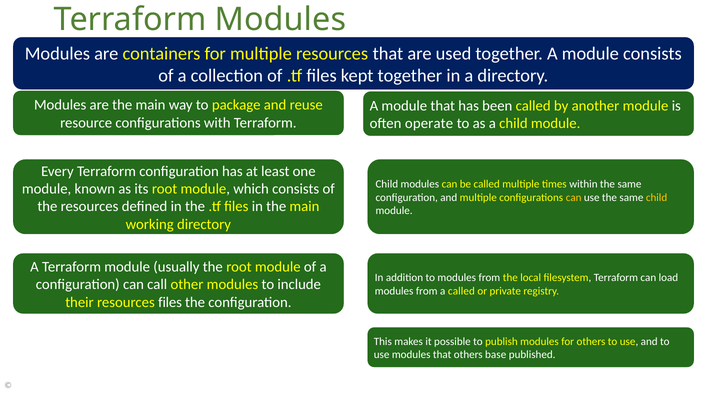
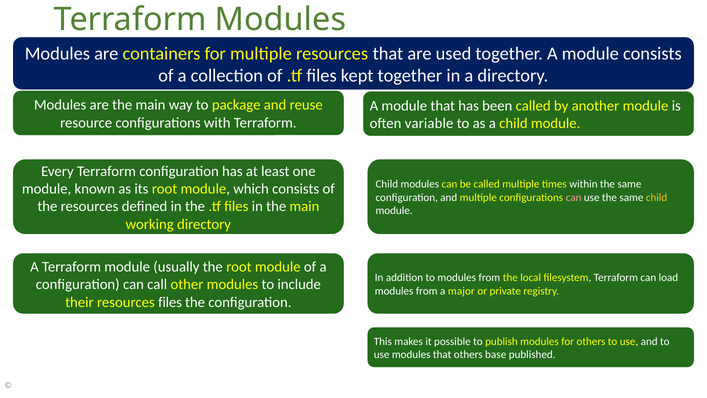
operate: operate -> variable (429, 123)
can colour: yellow -> pink (574, 197)
a called: called -> major (461, 291)
